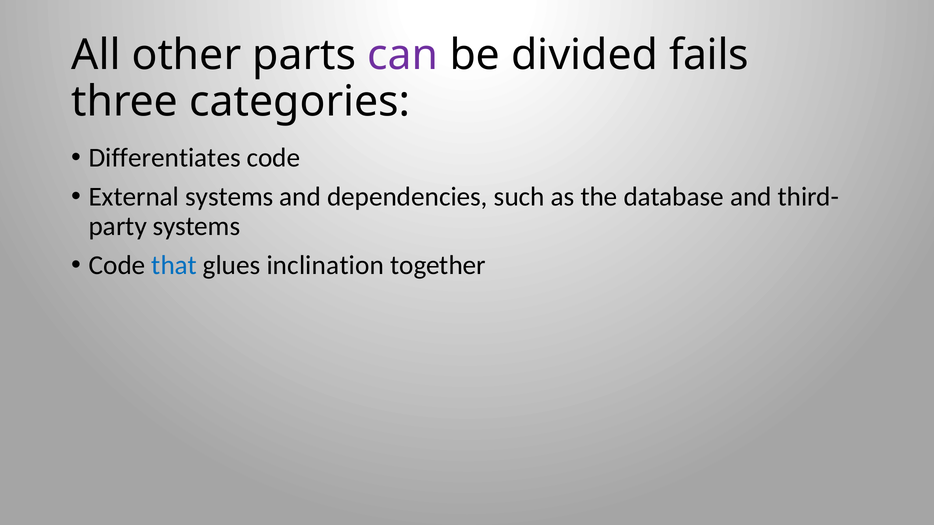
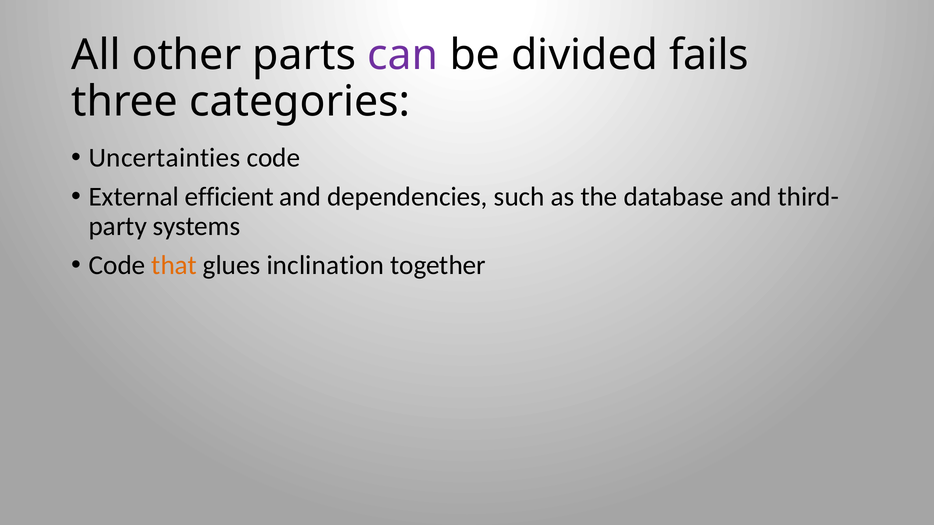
Differentiates: Differentiates -> Uncertainties (165, 158)
External systems: systems -> efficient (229, 197)
that colour: blue -> orange (174, 266)
